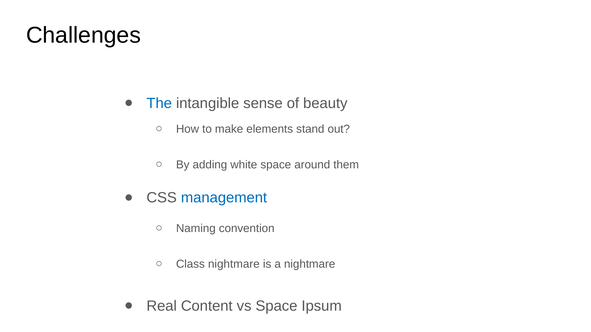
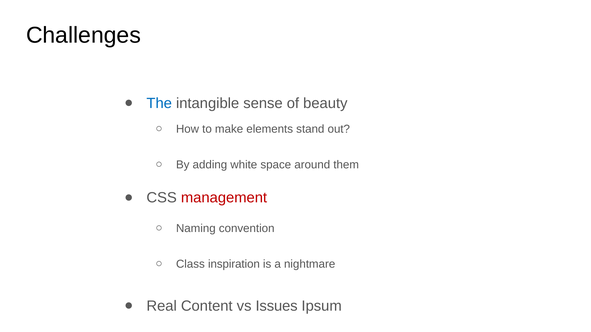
management colour: blue -> red (224, 198)
Class nightmare: nightmare -> inspiration (234, 264)
vs Space: Space -> Issues (277, 306)
